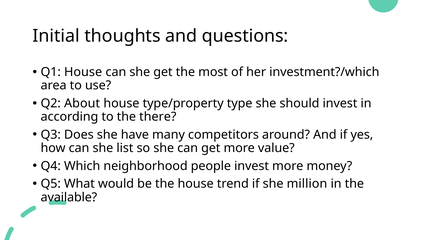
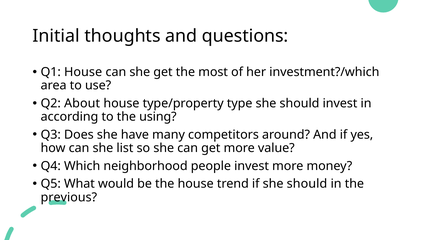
there: there -> using (158, 117)
if she million: million -> should (307, 184)
available: available -> previous (69, 198)
